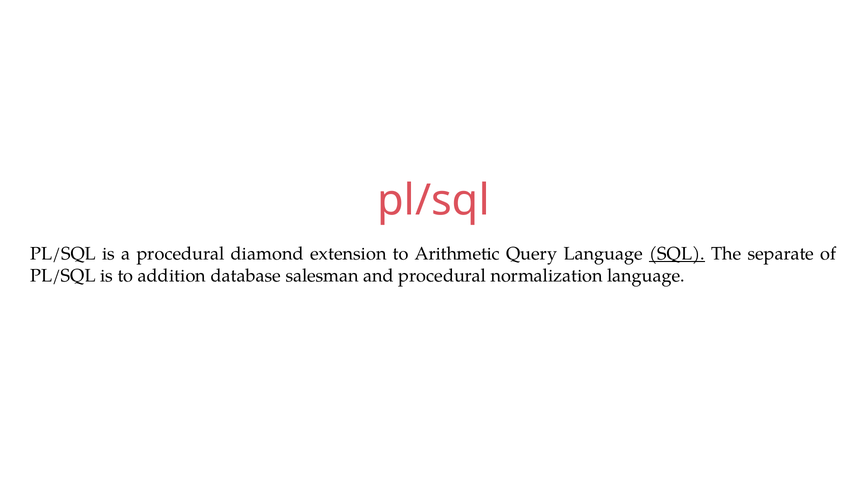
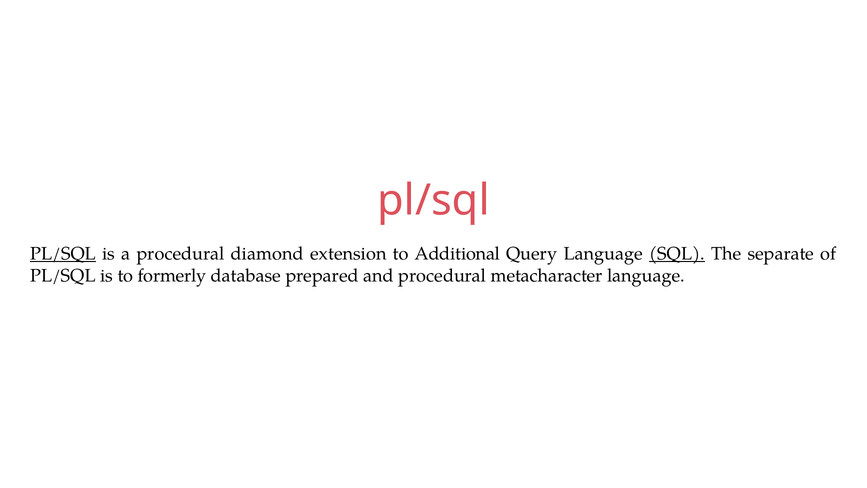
PL/SQL underline: none -> present (63, 254)
Arithmetic: Arithmetic -> Additional (457, 254)
addition: addition -> formerly (172, 275)
salesman: salesman -> prepared (322, 275)
normalization: normalization -> metacharacter (547, 275)
